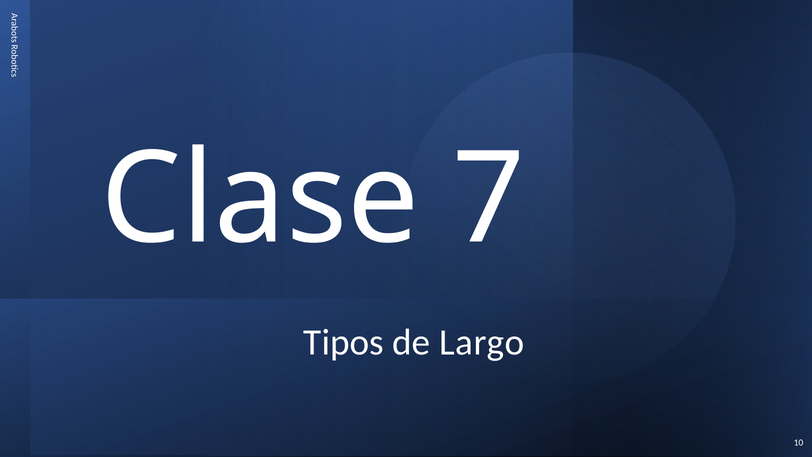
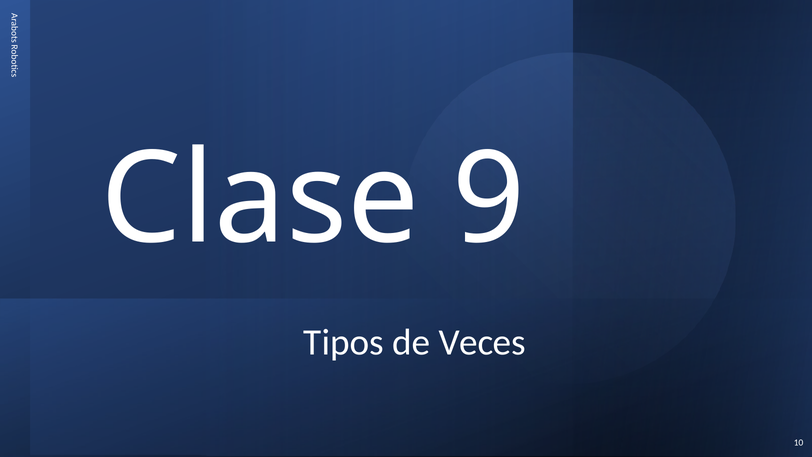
7: 7 -> 9 (489, 199)
Largo: Largo -> Veces (482, 342)
